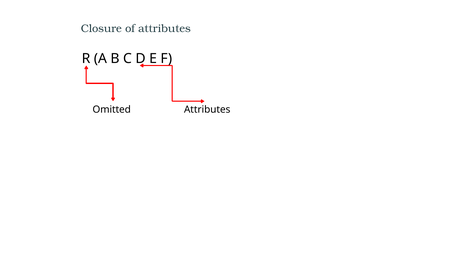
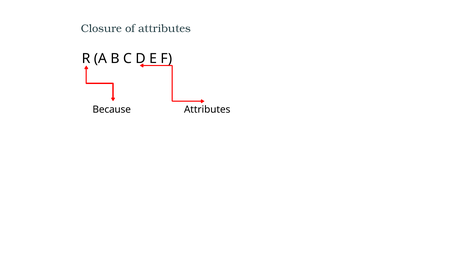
Omitted: Omitted -> Because (112, 110)
